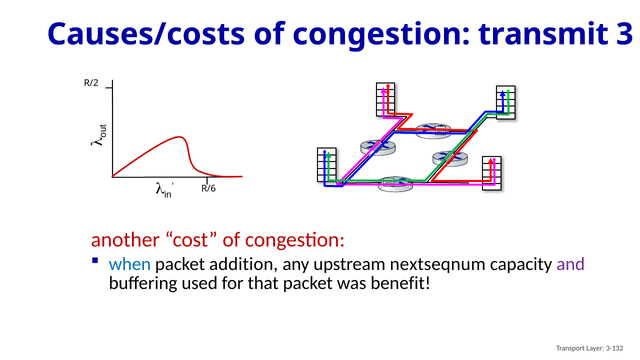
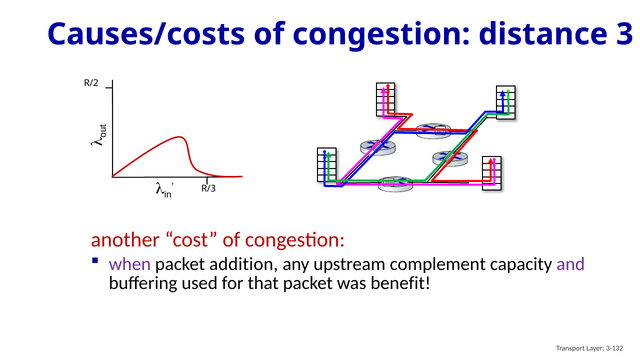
transmit: transmit -> distance (543, 34)
R/6: R/6 -> R/3 (209, 189)
when colour: blue -> purple (130, 264)
nextseqnum: nextseqnum -> complement (438, 264)
